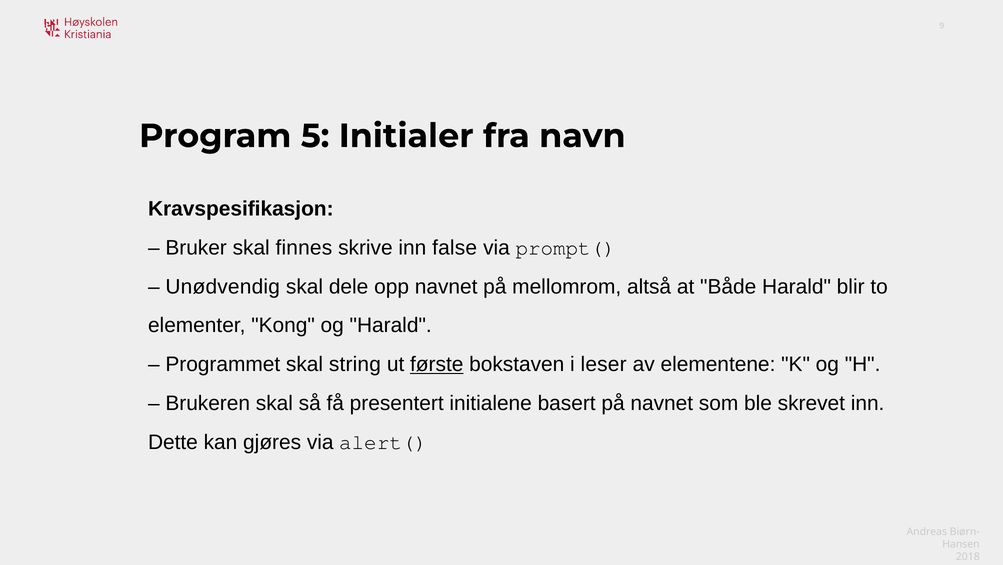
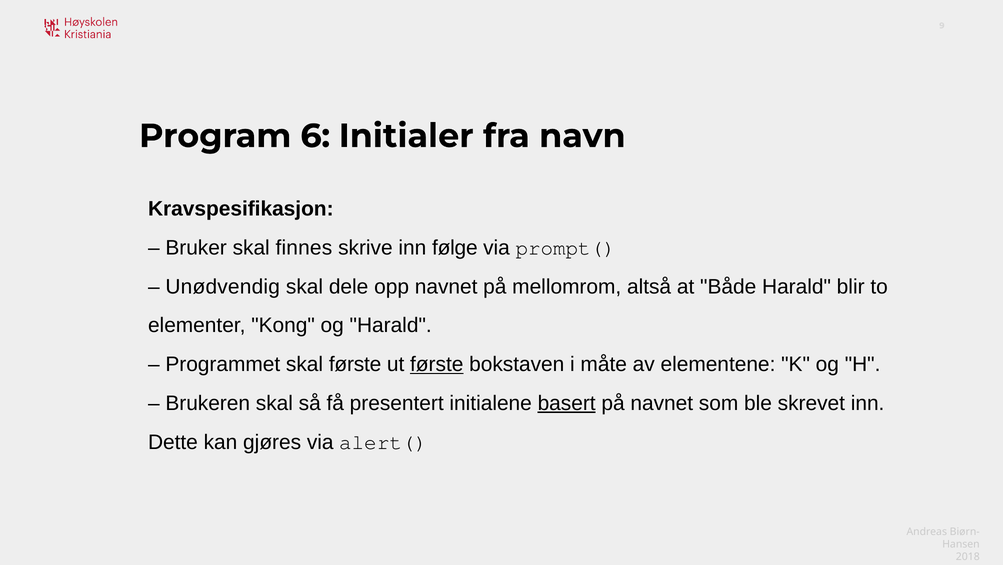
5: 5 -> 6 (315, 136)
false: false -> følge (455, 247)
skal string: string -> første (355, 364)
leser: leser -> måte (604, 364)
basert underline: none -> present (567, 403)
